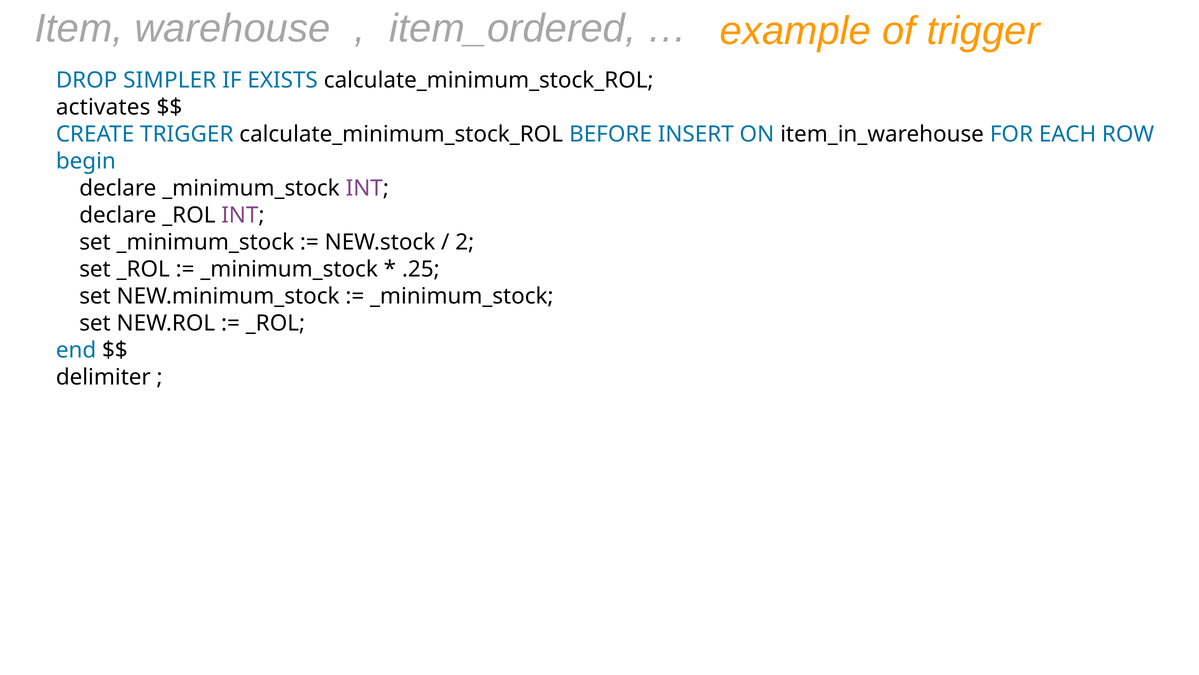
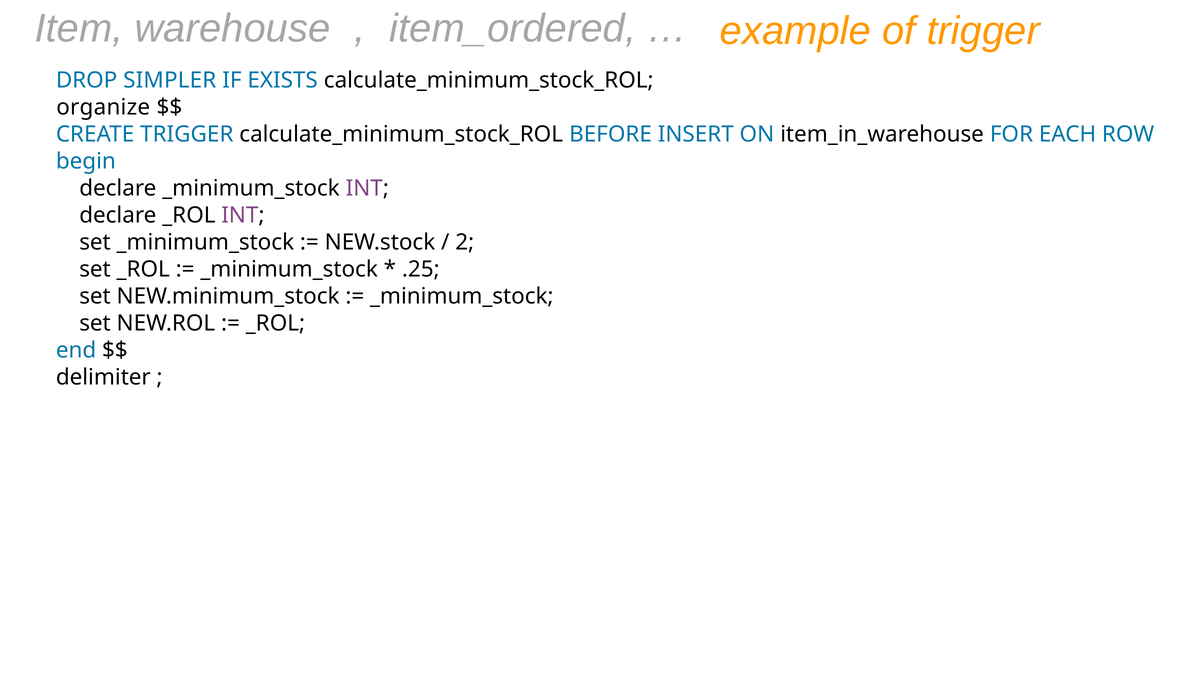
activates: activates -> organize (103, 107)
